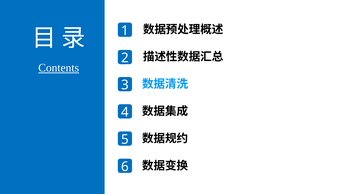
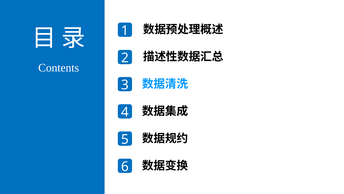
Contents underline: present -> none (59, 68)
